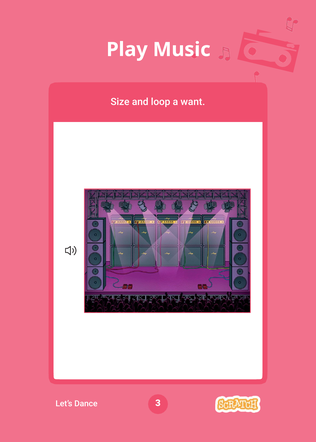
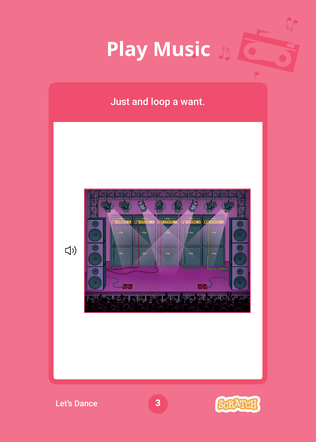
Size: Size -> Just (120, 102)
